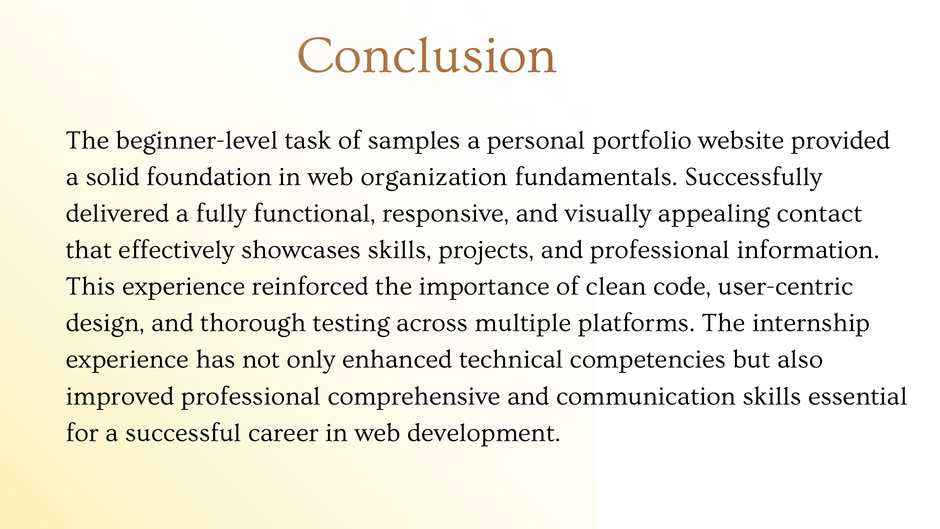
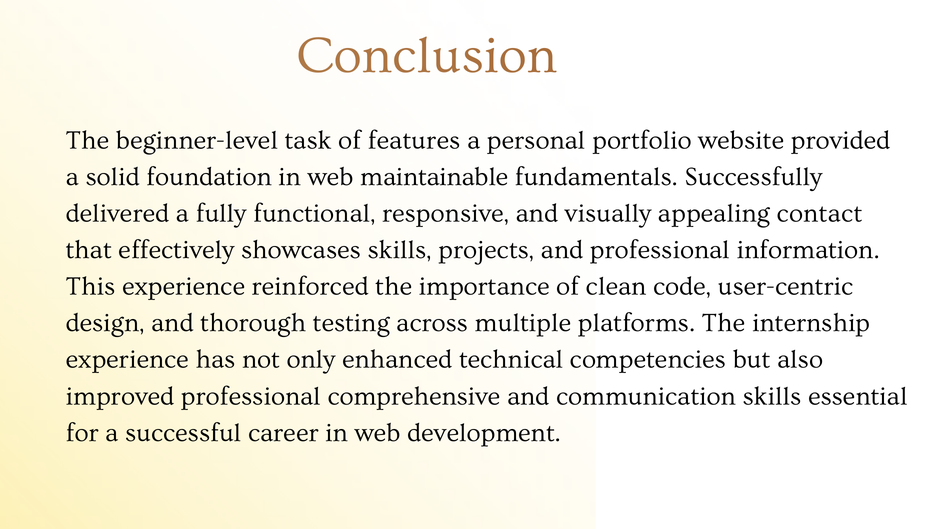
samples: samples -> features (414, 140)
organization: organization -> maintainable (434, 176)
